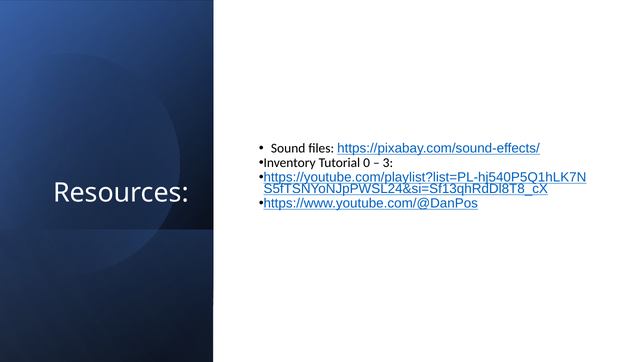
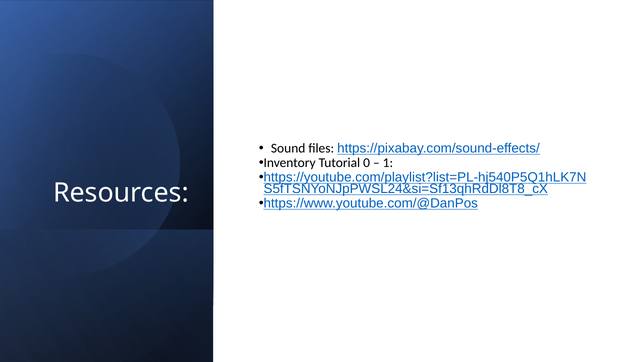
3: 3 -> 1 (388, 163)
